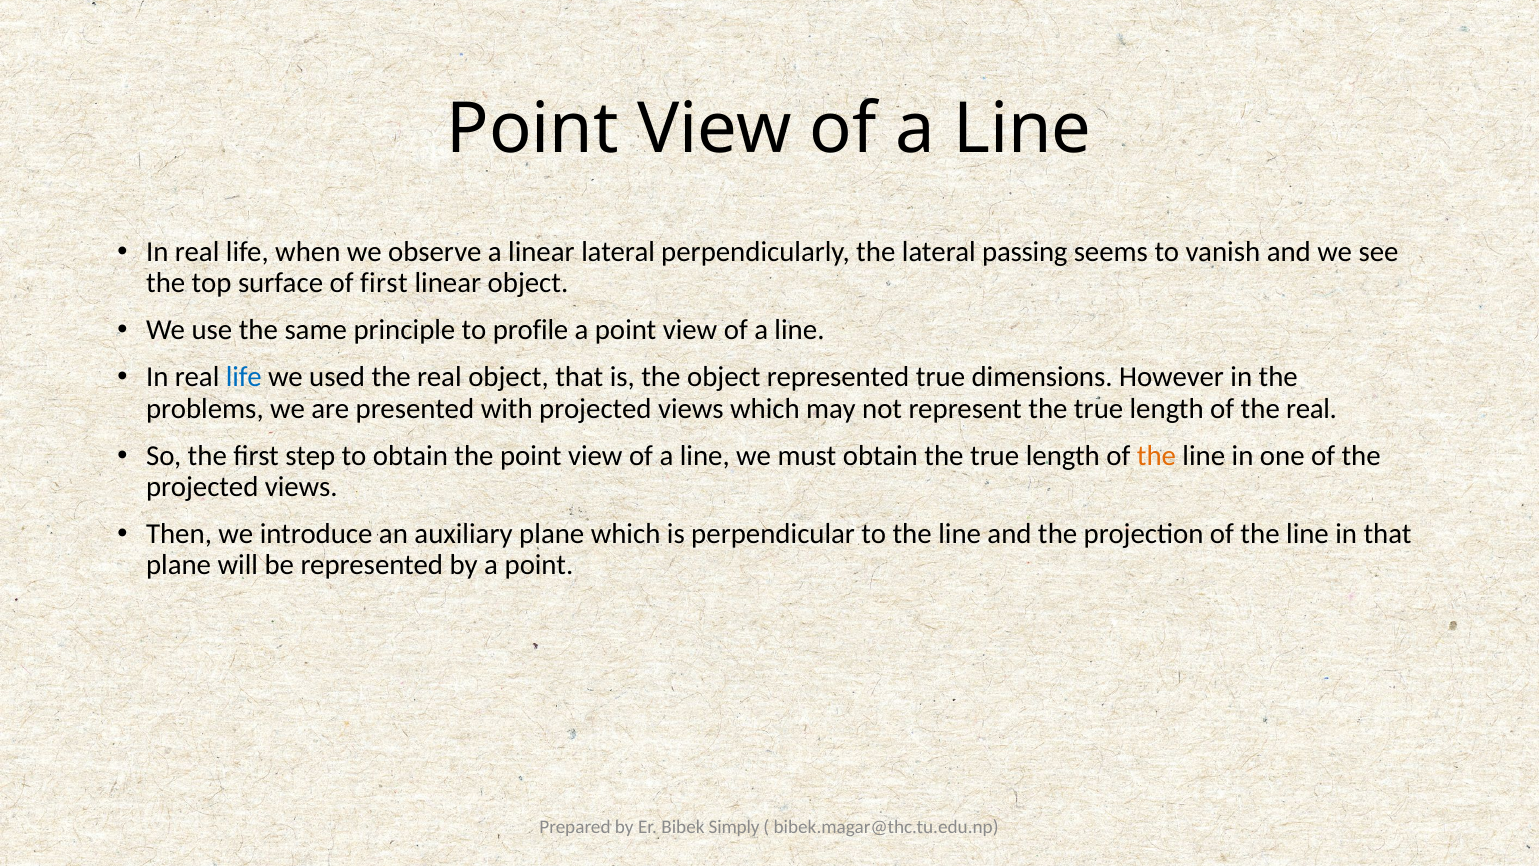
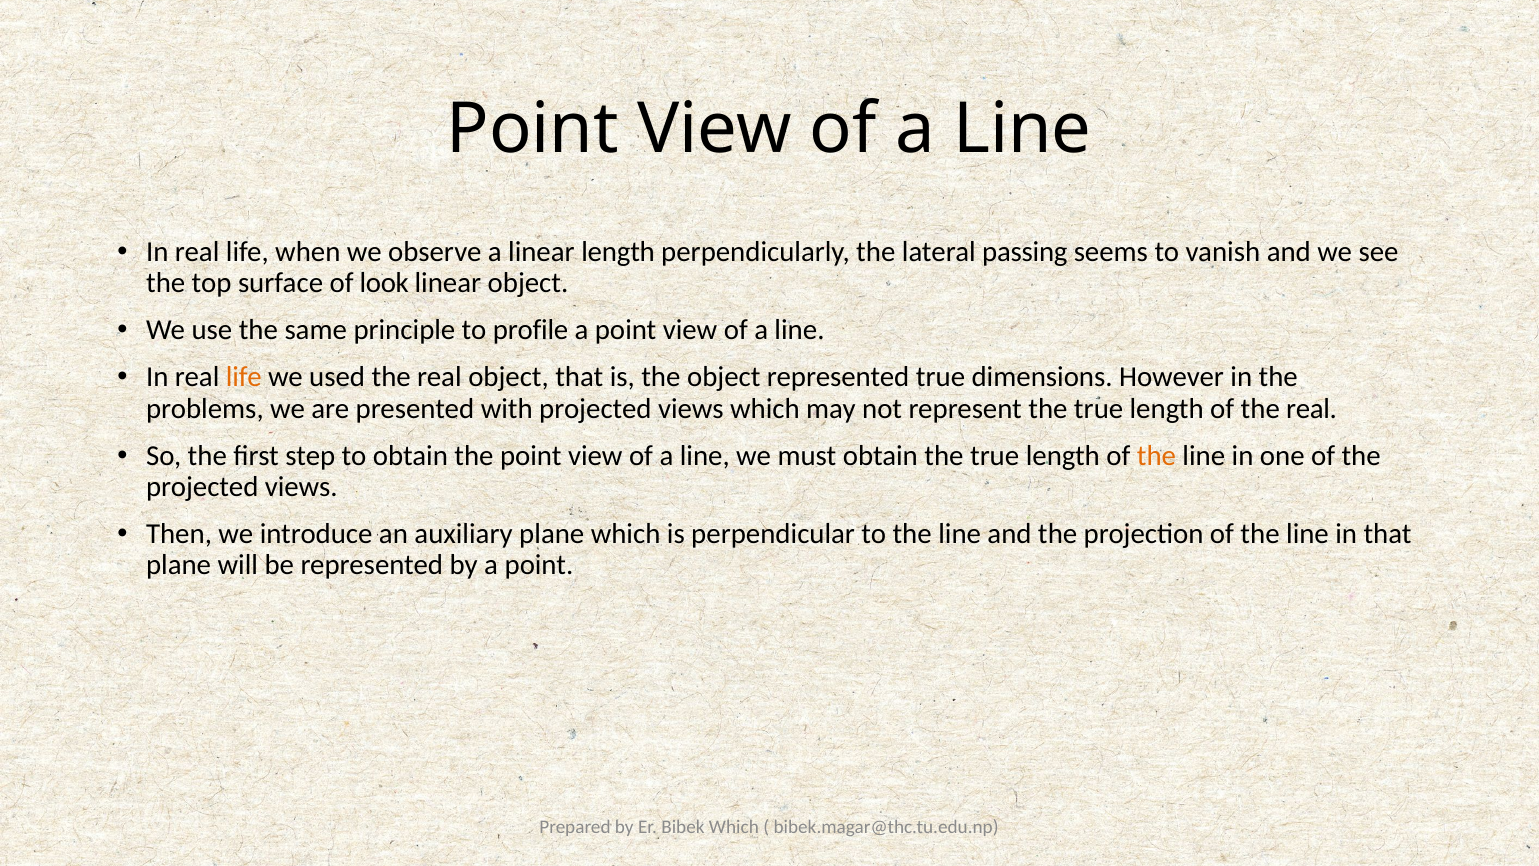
linear lateral: lateral -> length (618, 252)
of first: first -> look (384, 283)
life colour: blue -> orange (244, 377)
Bibek Simply: Simply -> Which (734, 827)
